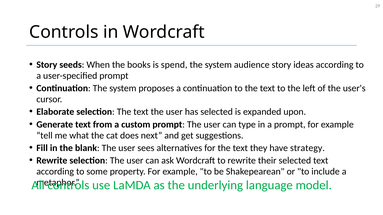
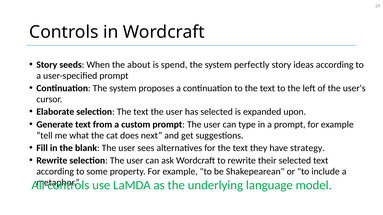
books: books -> about (139, 65)
audience: audience -> perfectly (252, 65)
